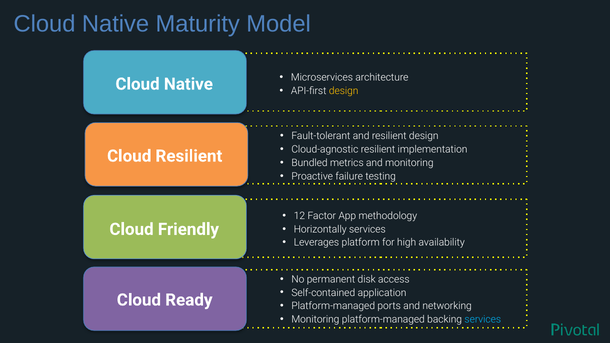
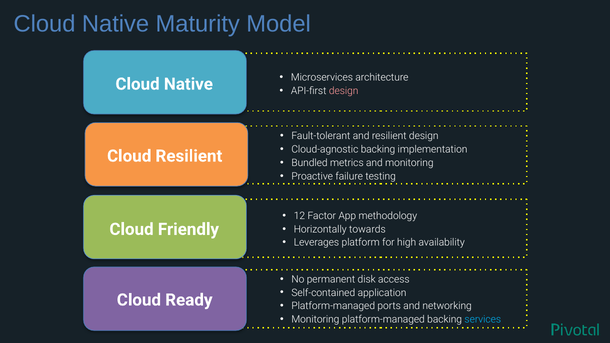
design colour: yellow -> pink (344, 91)
Cloud-agnostic resilient: resilient -> backing (378, 150)
Horizontally services: services -> towards (367, 229)
